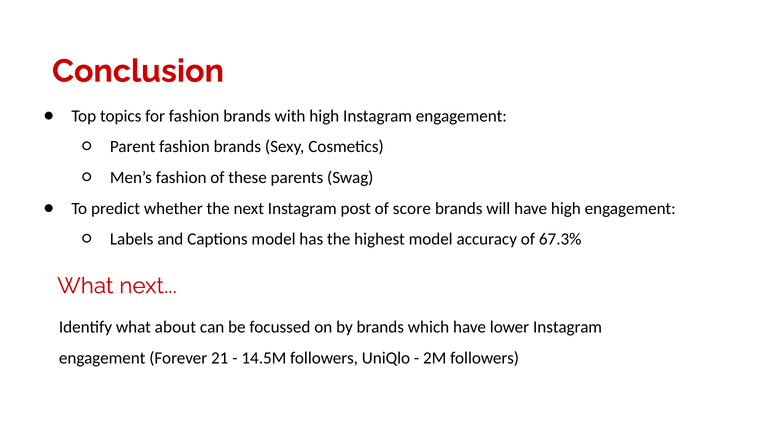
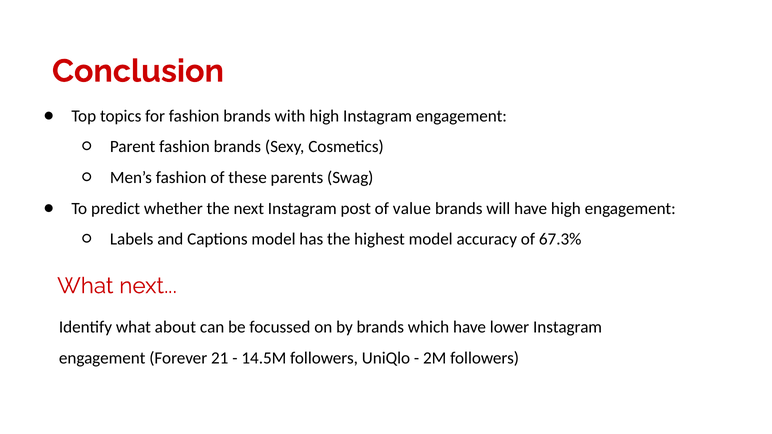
score: score -> value (412, 209)
